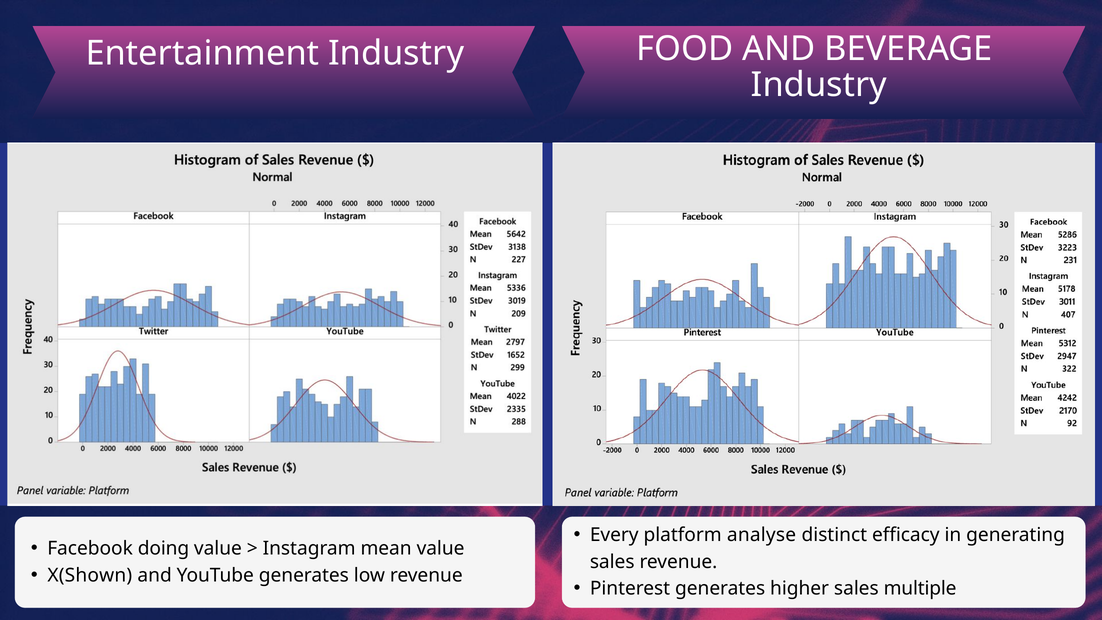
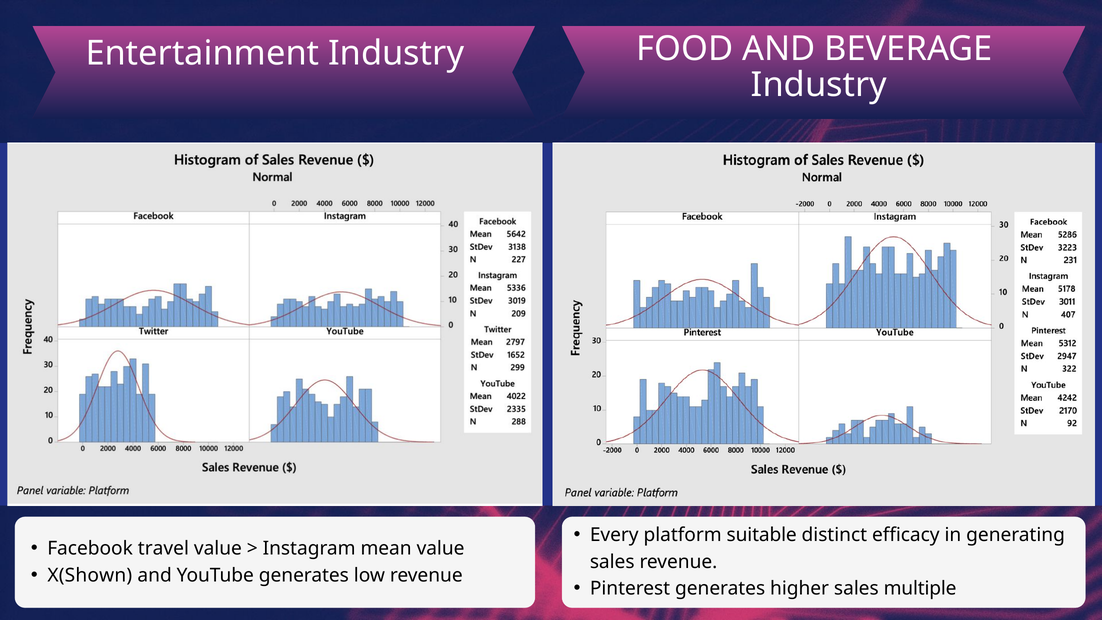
analyse: analyse -> suitable (762, 535)
doing: doing -> travel (163, 549)
